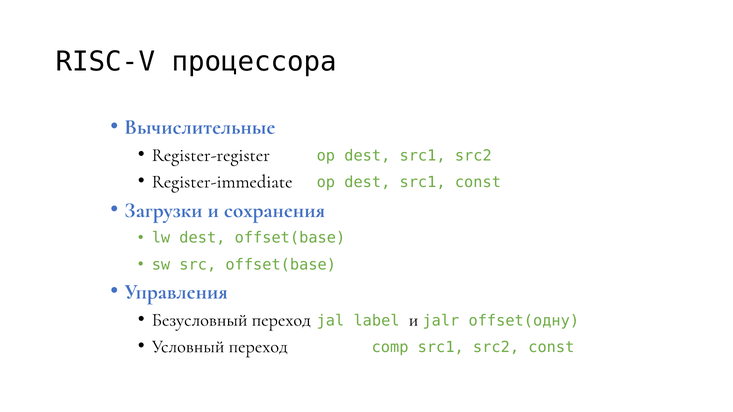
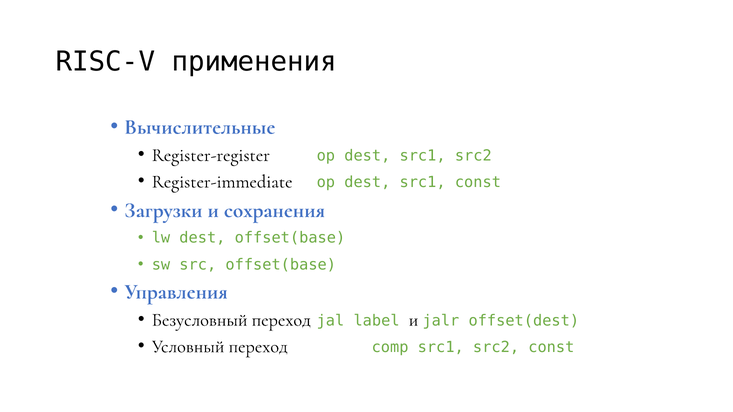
процессора: процессора -> применения (254, 62)
offset(одну: offset(одну -> offset(dest (524, 321)
